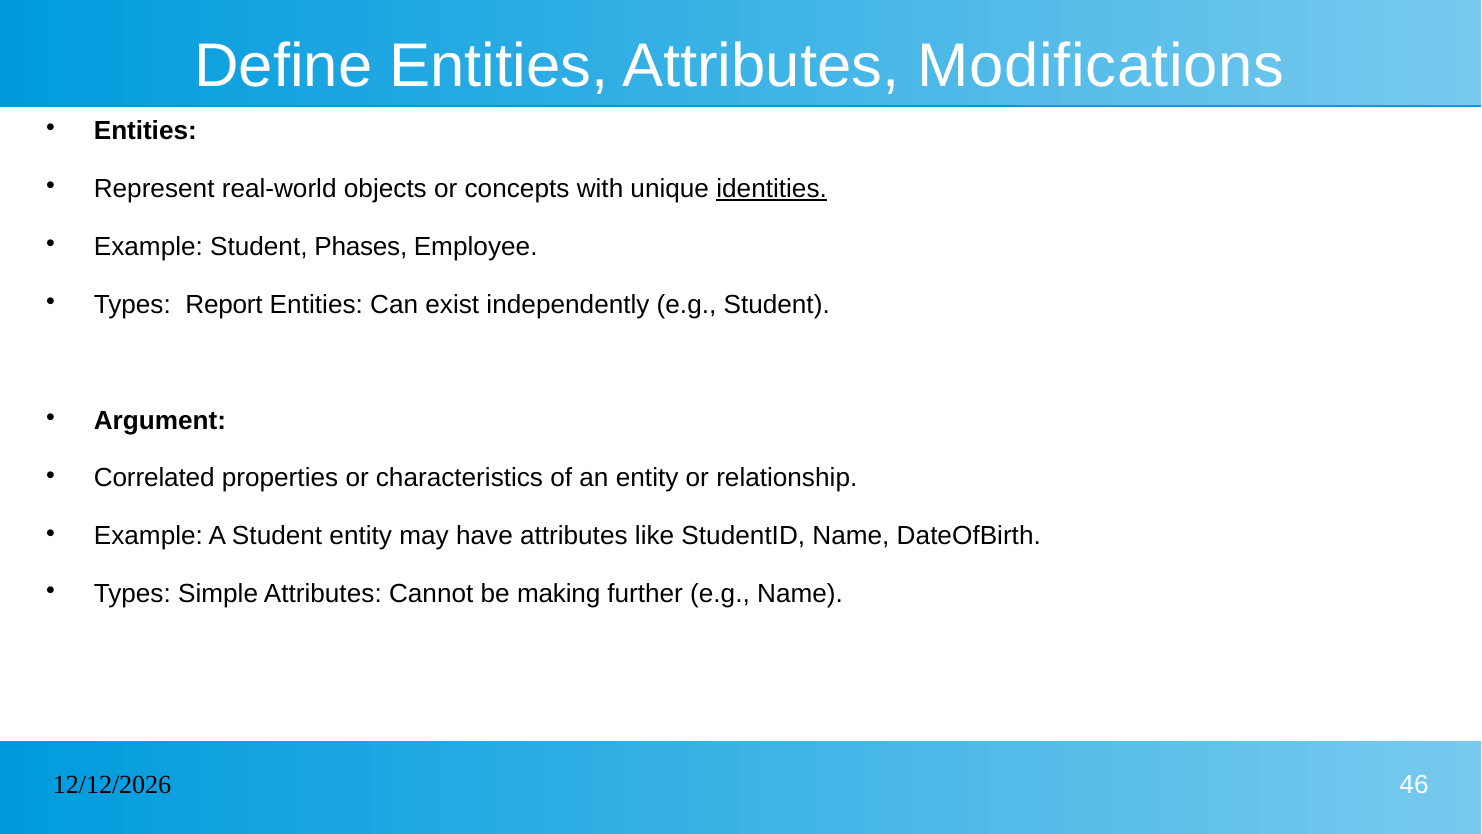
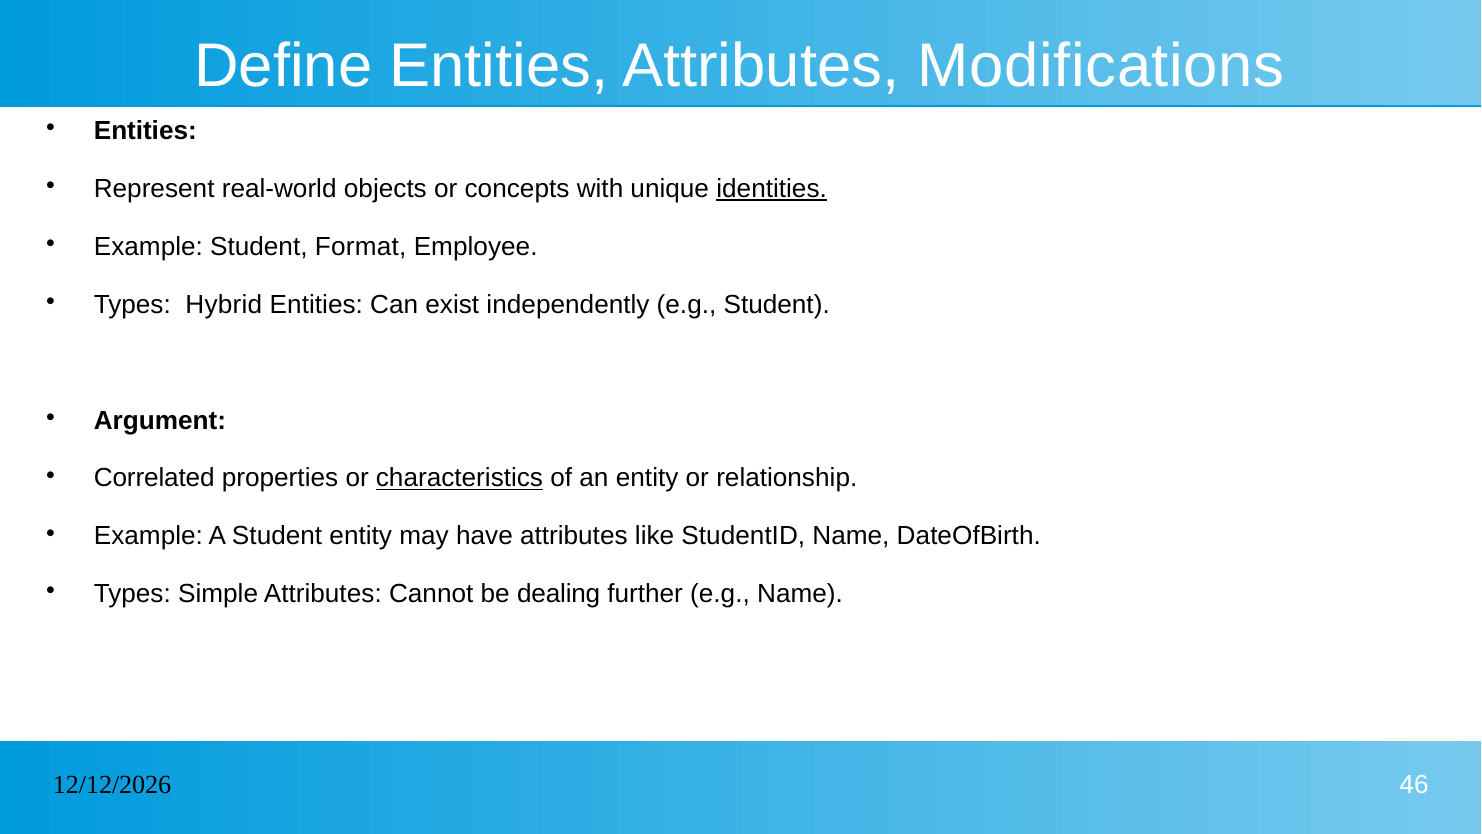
Phases: Phases -> Format (361, 247)
Report: Report -> Hybrid (224, 305)
characteristics underline: none -> present (459, 478)
making: making -> dealing (559, 594)
